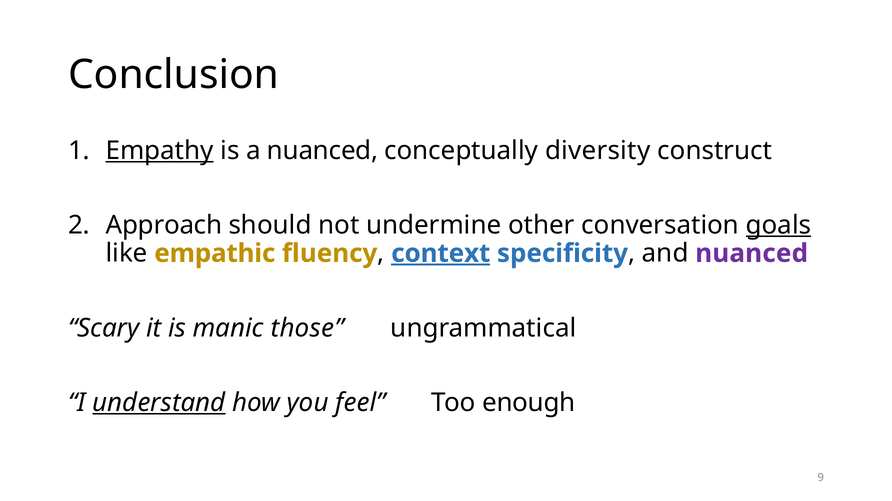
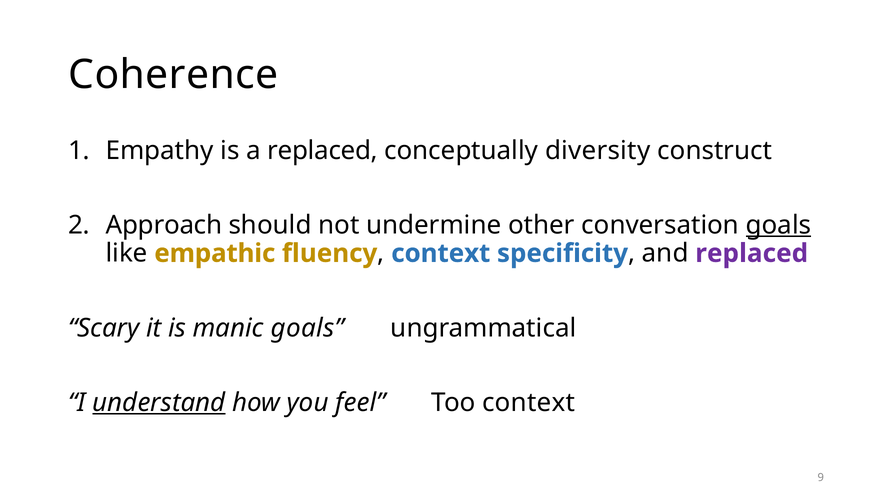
Conclusion: Conclusion -> Coherence (173, 75)
Empathy underline: present -> none (160, 151)
a nuanced: nuanced -> replaced (323, 151)
context underline: present -> none (441, 254)
and nuanced: nuanced -> replaced (752, 254)
manic those: those -> goals (307, 329)
Too enough: enough -> context (529, 403)
